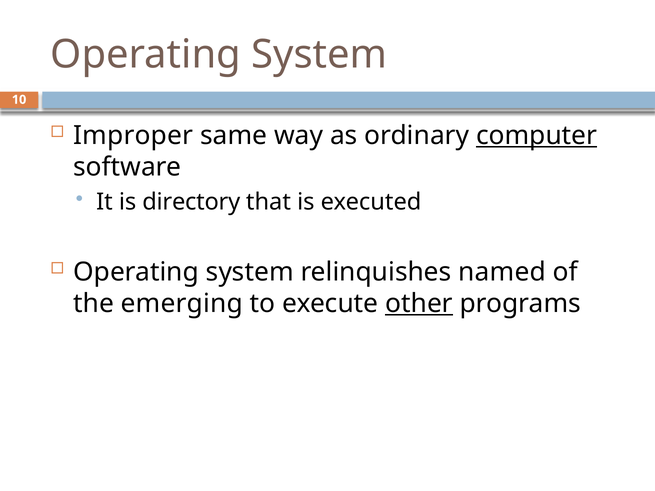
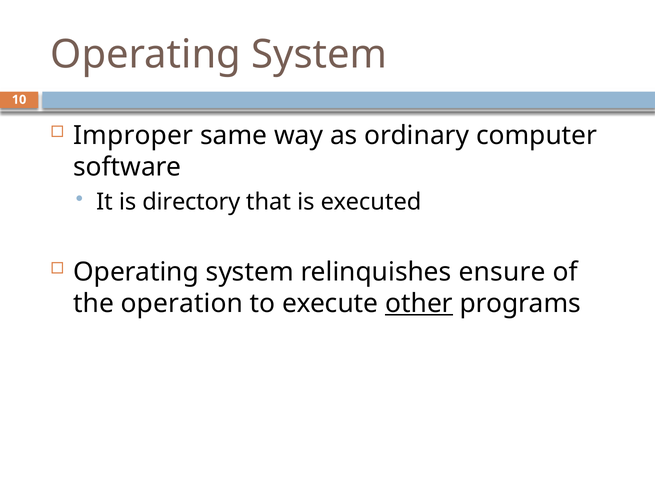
computer underline: present -> none (537, 136)
named: named -> ensure (502, 272)
emerging: emerging -> operation (182, 304)
